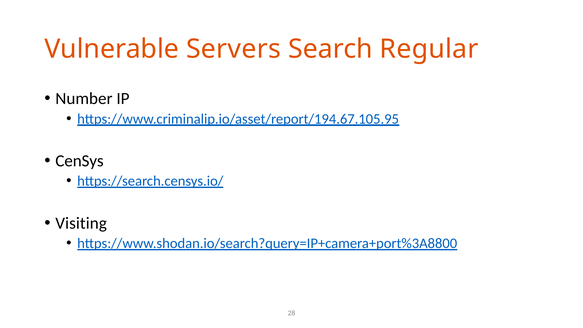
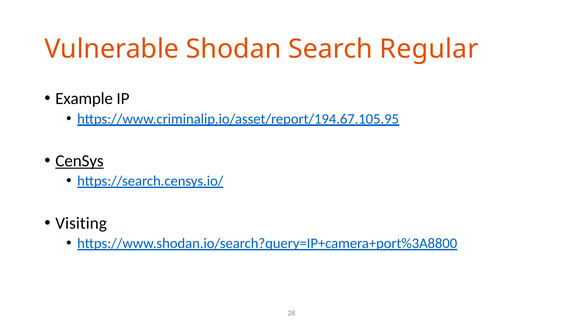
Servers: Servers -> Shodan (234, 49)
Number: Number -> Example (84, 99)
CenSys underline: none -> present (79, 161)
